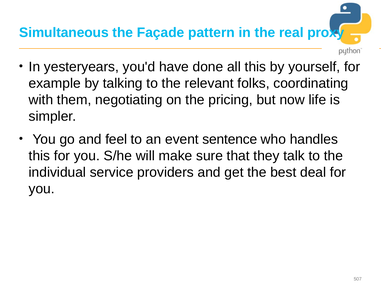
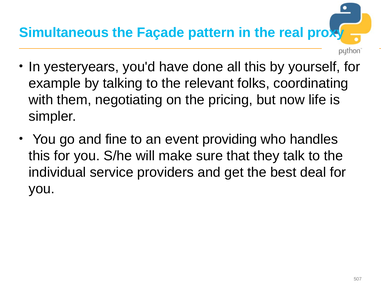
feel: feel -> fine (116, 139)
sentence: sentence -> providing (230, 139)
